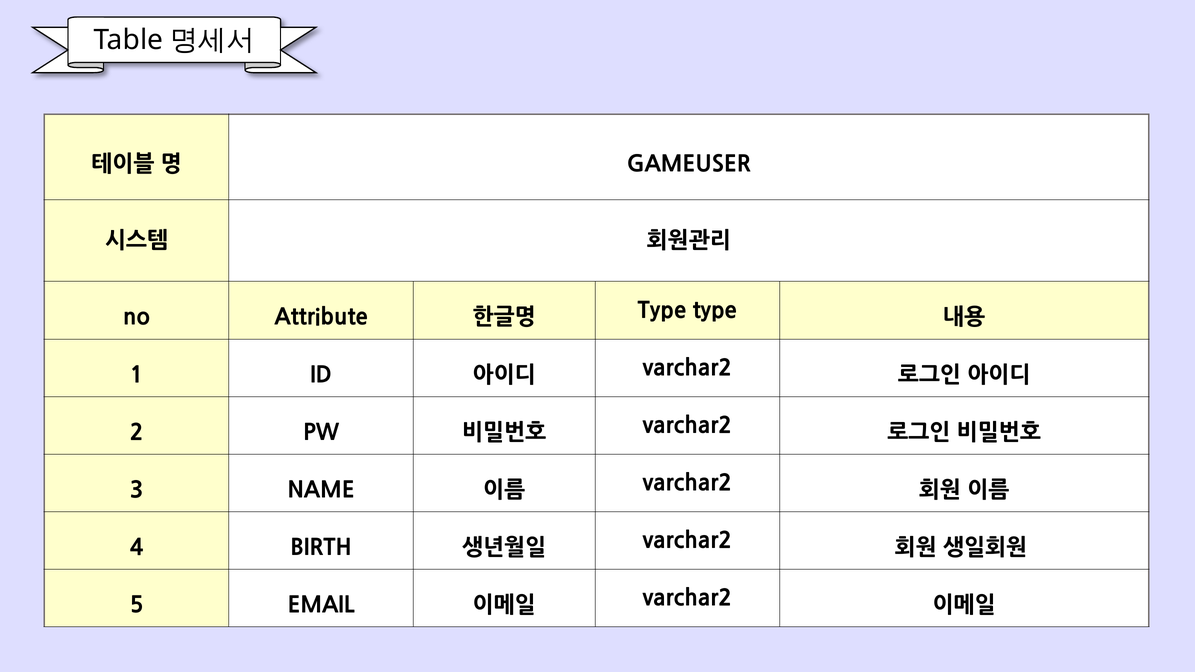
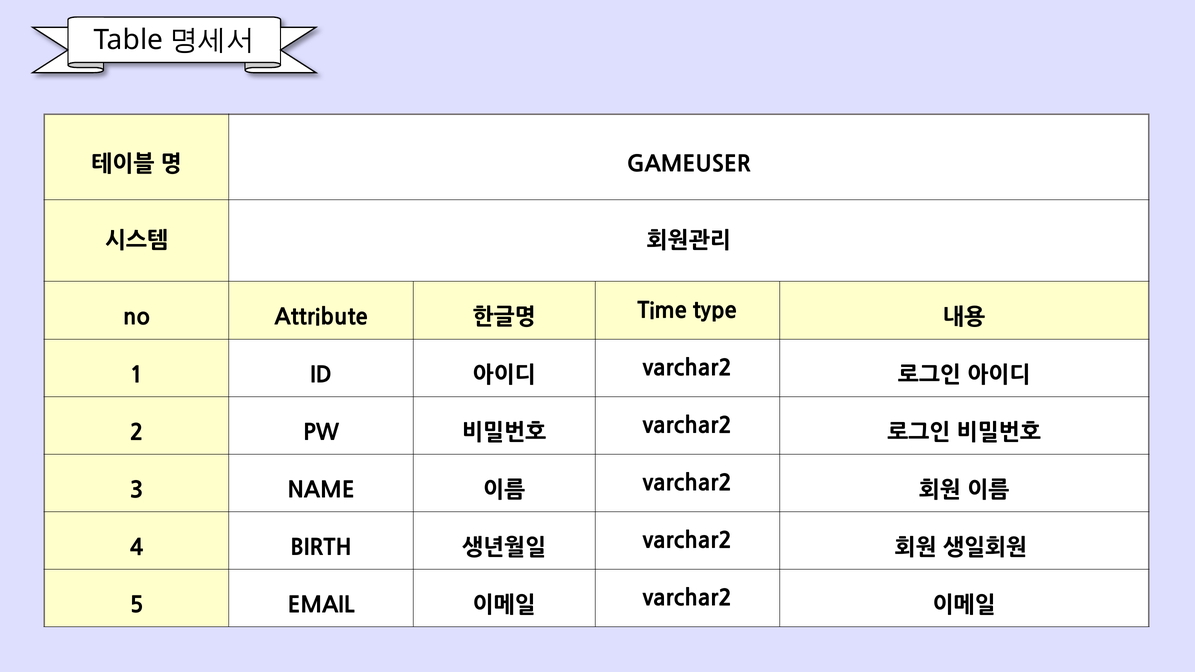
Type: Type -> Time (662, 311)
